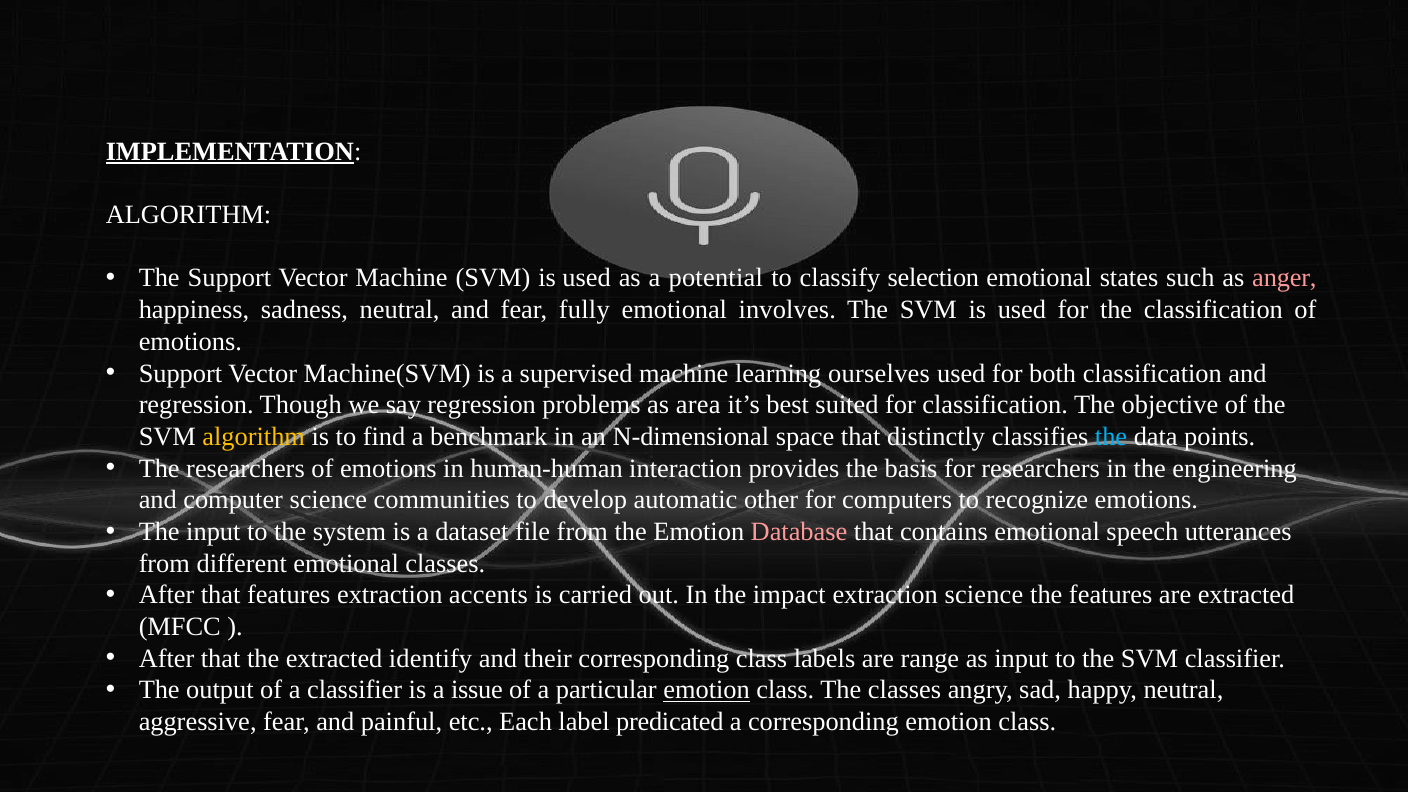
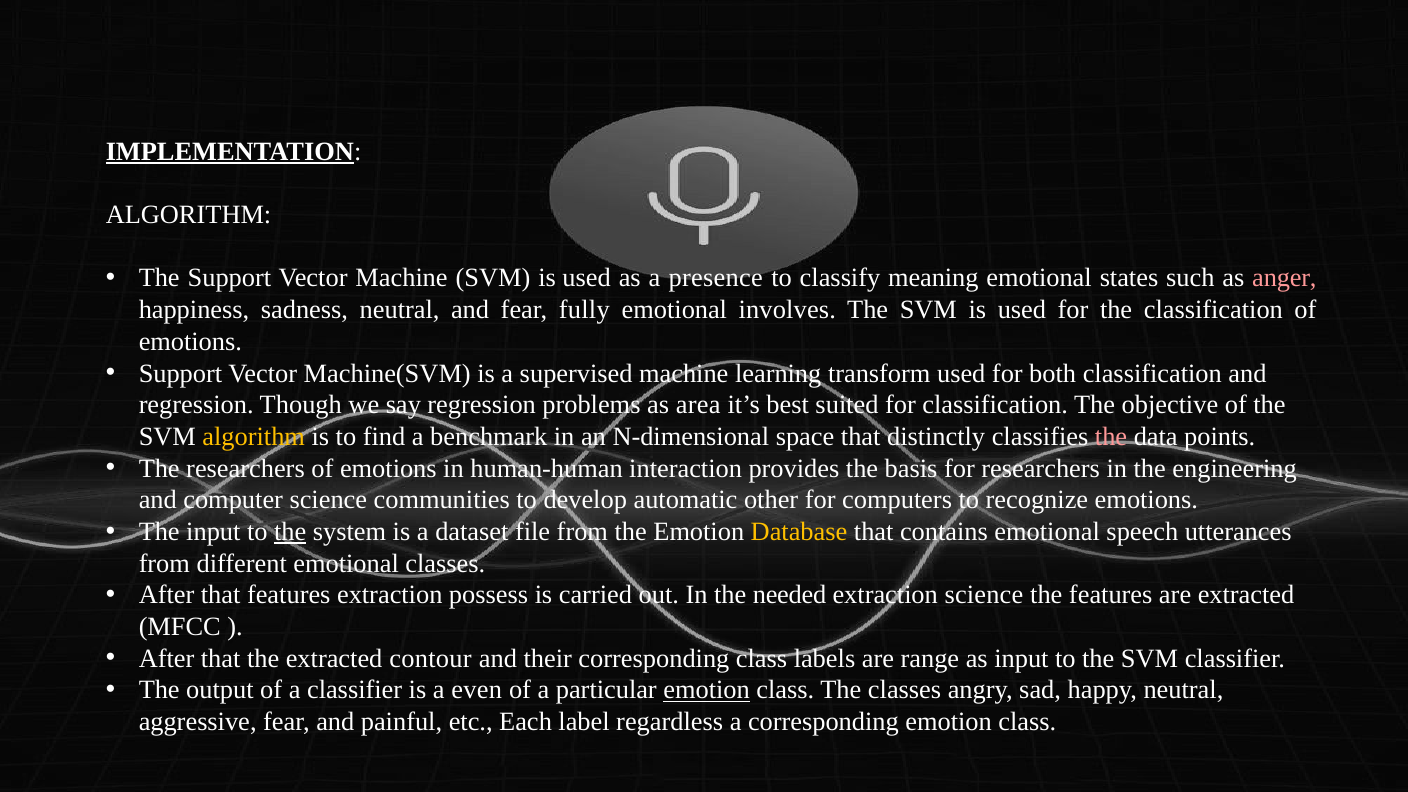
potential: potential -> presence (716, 278)
selection: selection -> meaning (933, 278)
ourselves: ourselves -> transform (879, 373)
the colour: light blue -> pink (1111, 437)
the underline: none -> present (290, 532)
Database colour: pink -> yellow (799, 532)
accents: accents -> possess (489, 595)
impact: impact -> needed (790, 595)
identify: identify -> contour (431, 658)
issue: issue -> even (477, 690)
predicated: predicated -> regardless (670, 722)
